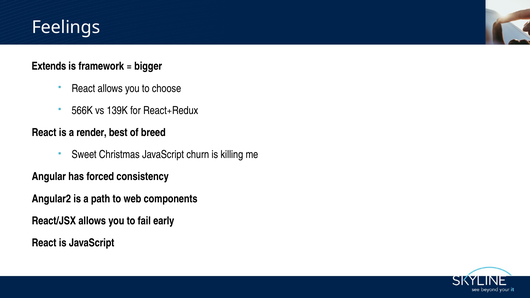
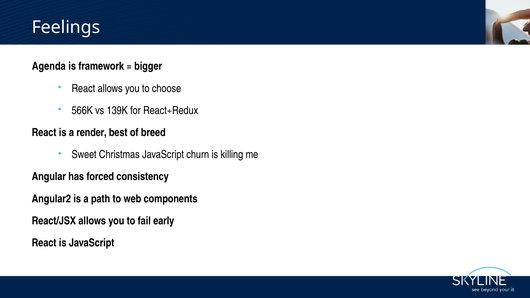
Extends: Extends -> Agenda (49, 66)
